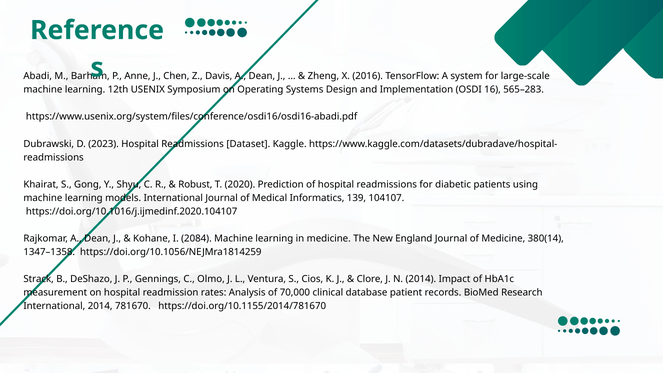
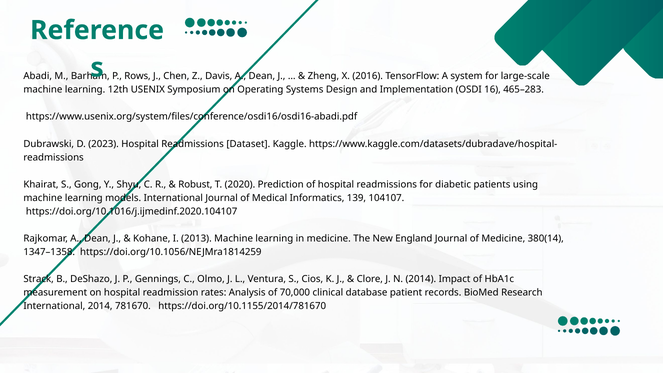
Anne: Anne -> Rows (138, 76)
565–283: 565–283 -> 465–283 (524, 90)
2084: 2084 -> 2013 (196, 239)
